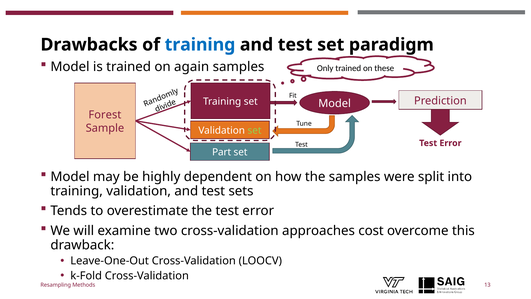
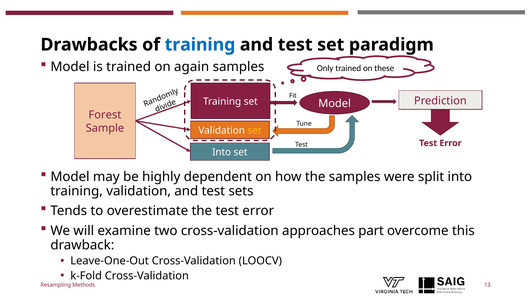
set colour: light green -> yellow (255, 130)
Part: Part -> Into (222, 152)
cost: cost -> part (371, 230)
